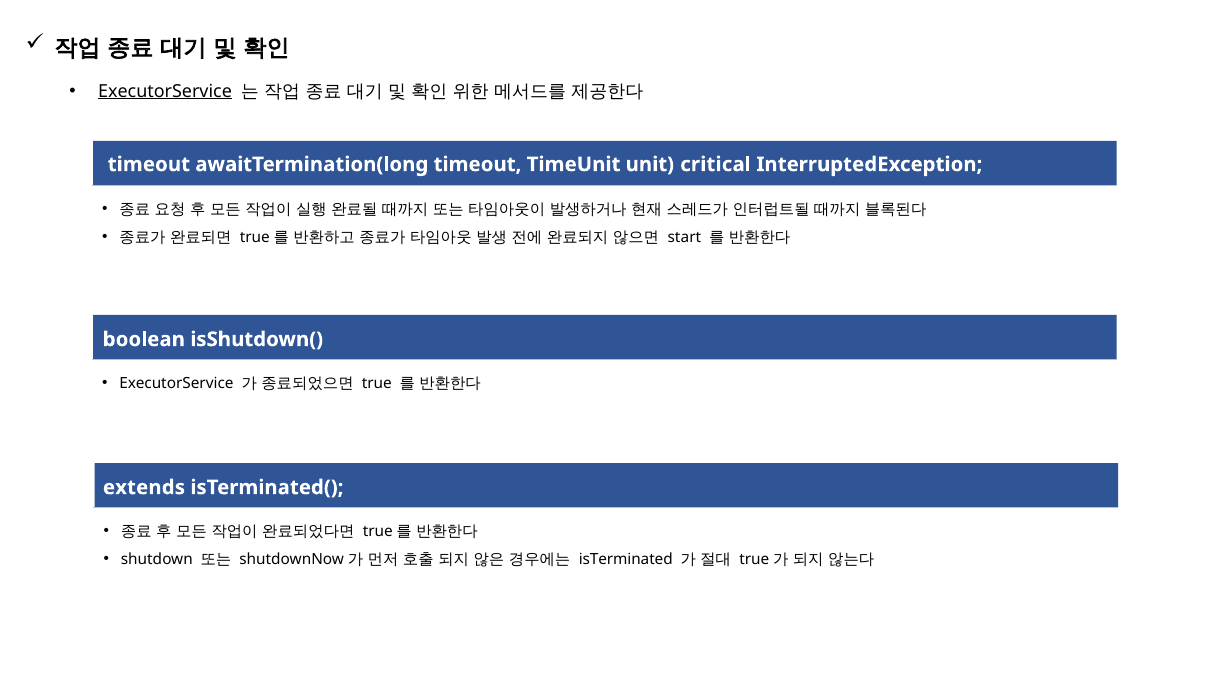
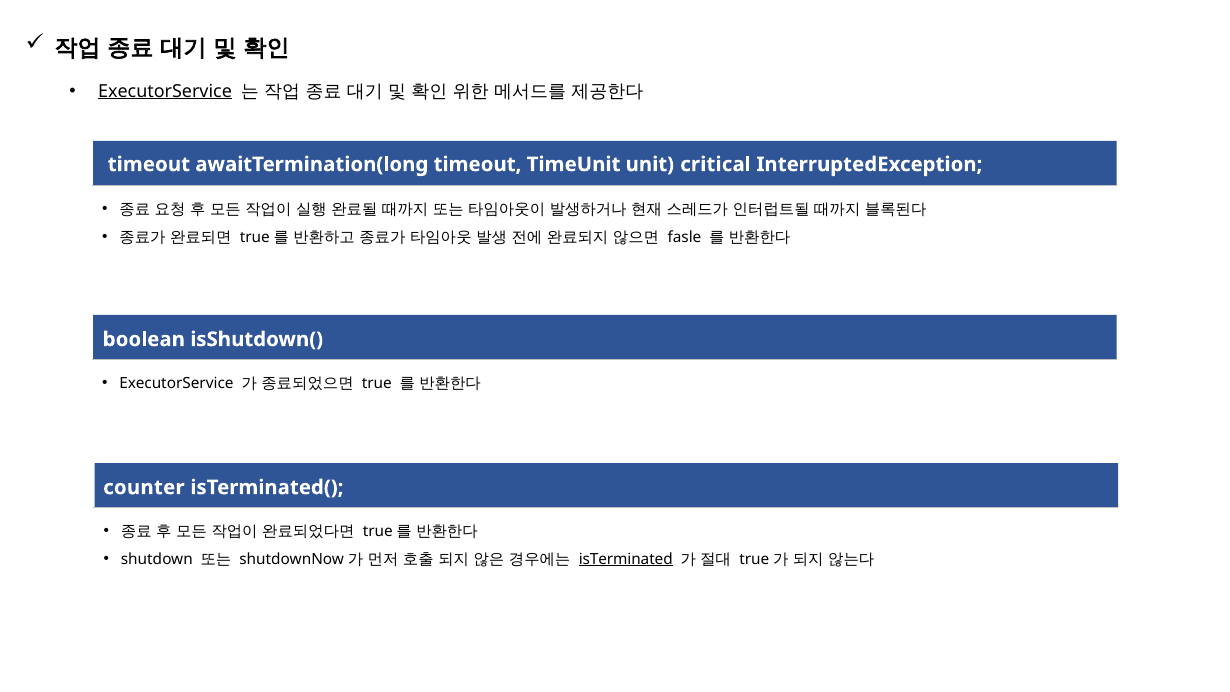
start: start -> fasle (684, 237)
extends: extends -> counter (144, 487)
isTerminated underline: none -> present (626, 559)
